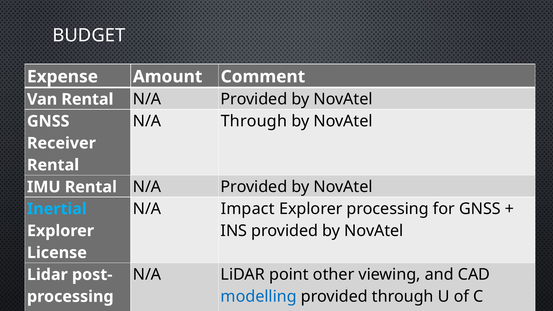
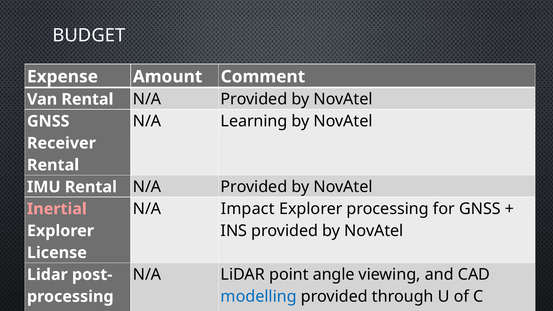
N/A Through: Through -> Learning (254, 121)
Inertial colour: light blue -> pink (57, 209)
other: other -> angle (334, 275)
